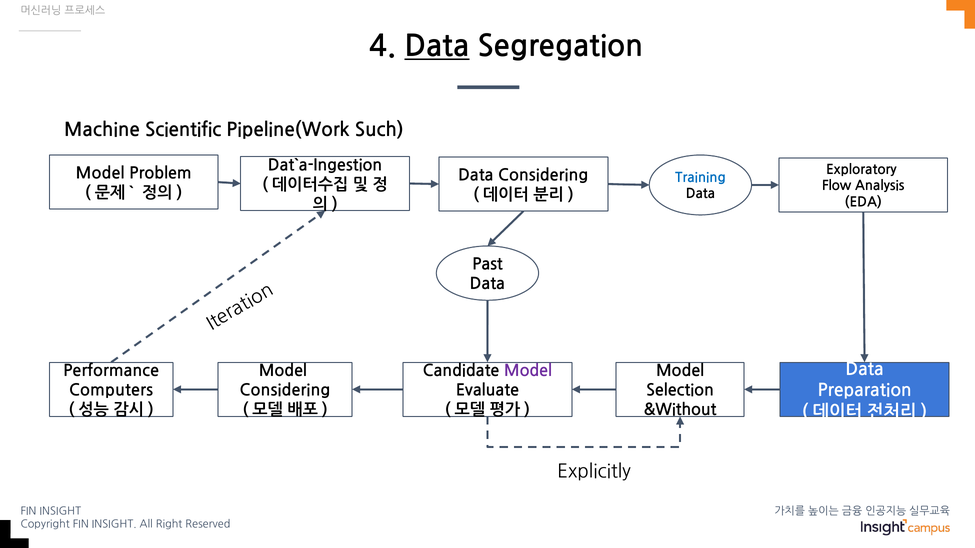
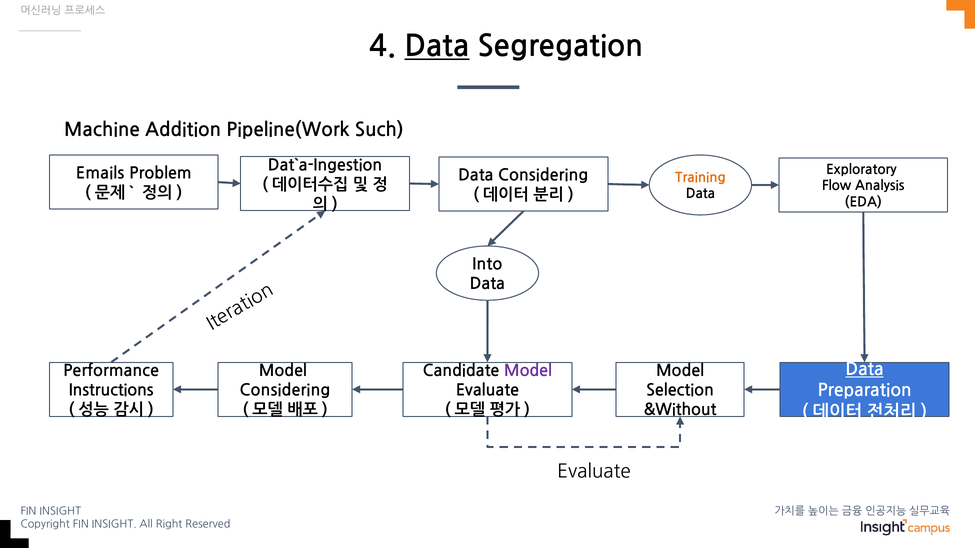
Scientific: Scientific -> Addition (183, 130)
Model: Model -> Emails (100, 174)
Training colour: blue -> orange (700, 178)
Past: Past -> Into (487, 265)
Data underline: none -> present (865, 370)
Computers: Computers -> Instructions (111, 391)
Explicitly: Explicitly -> Evaluate (594, 472)
